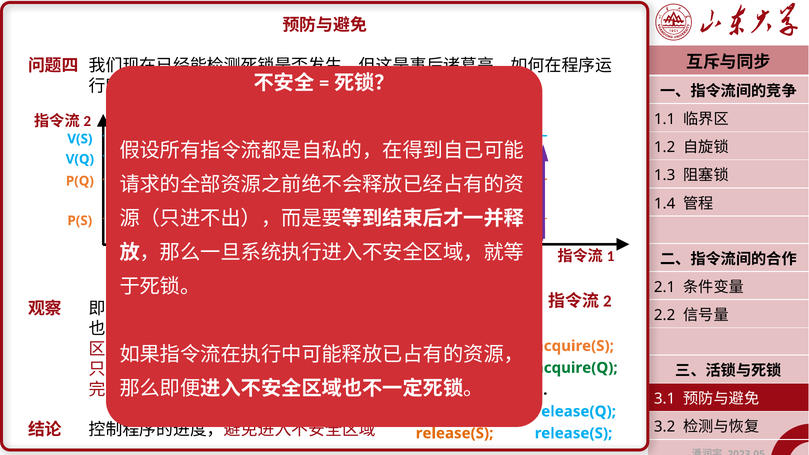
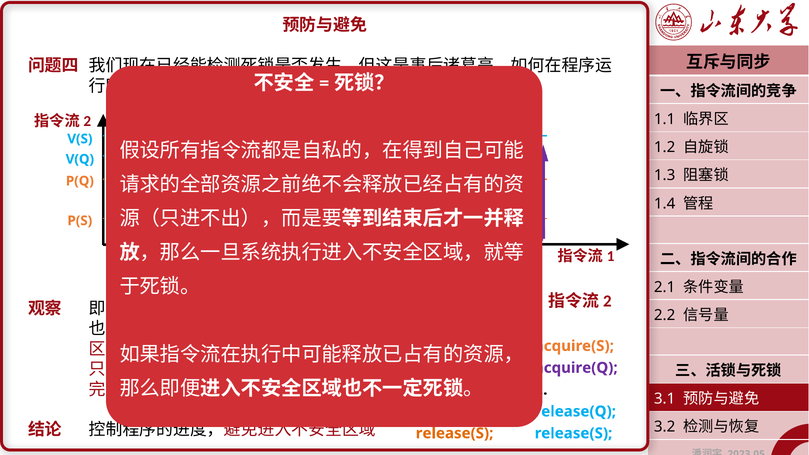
acquire(Q colour: green -> purple (576, 368)
